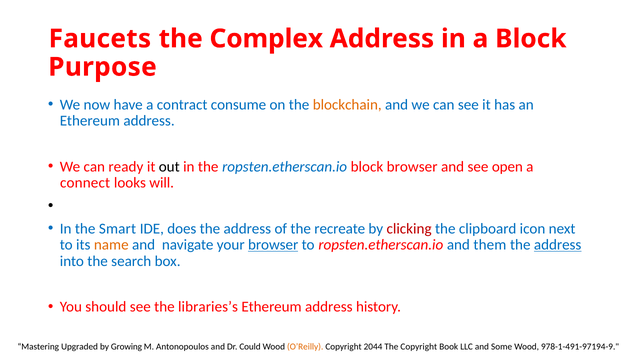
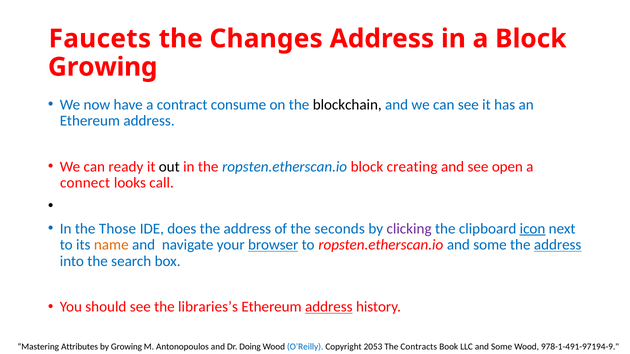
Complex: Complex -> Changes (266, 39)
Purpose: Purpose -> Growing (103, 67)
blockchain colour: orange -> black (347, 105)
block browser: browser -> creating (412, 167)
will: will -> call (162, 183)
Smart: Smart -> Those (118, 229)
recreate: recreate -> seconds (340, 229)
clicking colour: red -> purple (409, 229)
icon underline: none -> present (533, 229)
ropsten.etherscan.io and them: them -> some (490, 245)
address underline: none -> present (329, 307)
Upgraded: Upgraded -> Attributes (80, 347)
Could: Could -> Doing (250, 347)
O’Reilly colour: orange -> blue (305, 347)
2044: 2044 -> 2053 (373, 347)
The Copyright: Copyright -> Contracts (419, 347)
